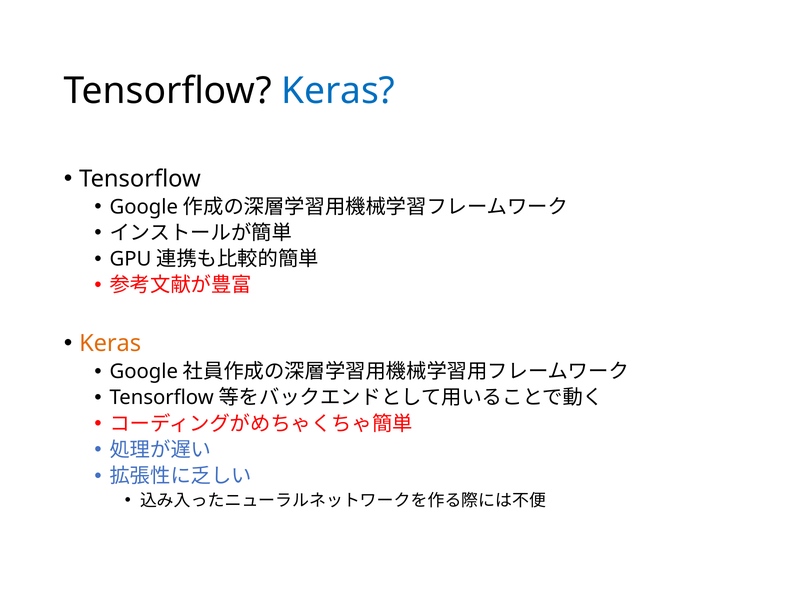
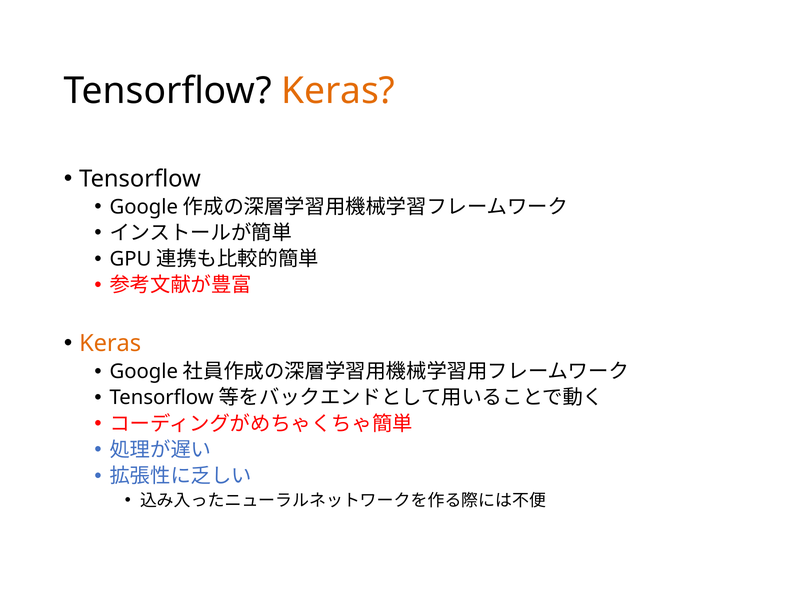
Keras colour: blue -> orange (338, 91)
